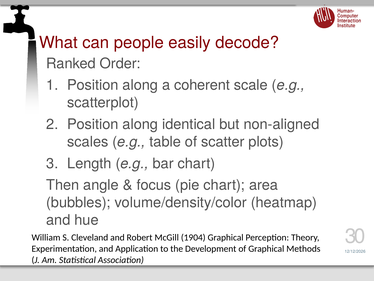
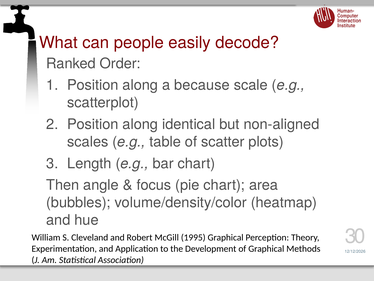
coherent: coherent -> because (202, 85)
1904: 1904 -> 1995 (193, 237)
